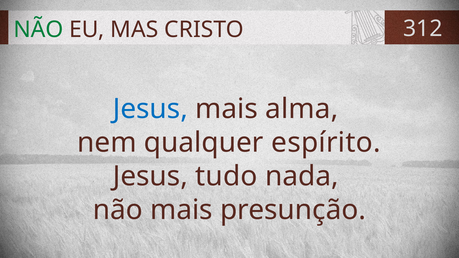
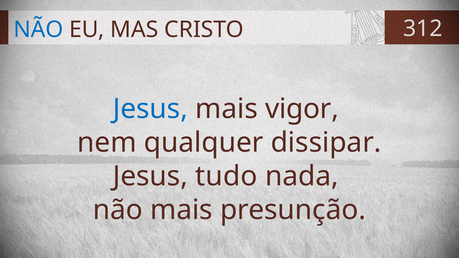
NÃO colour: green -> blue (38, 30)
alma: alma -> vigor (302, 109)
espírito: espírito -> dissipar (326, 143)
